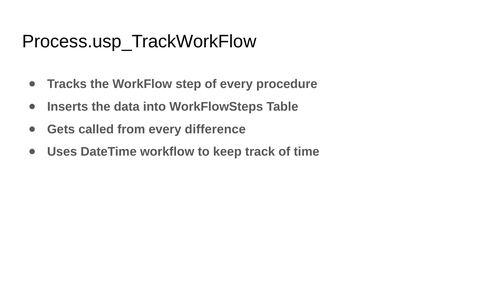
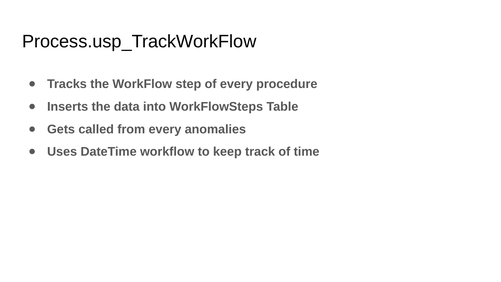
difference: difference -> anomalies (215, 129)
